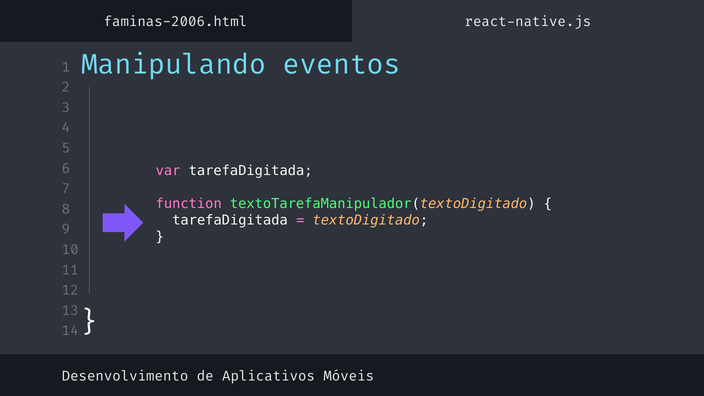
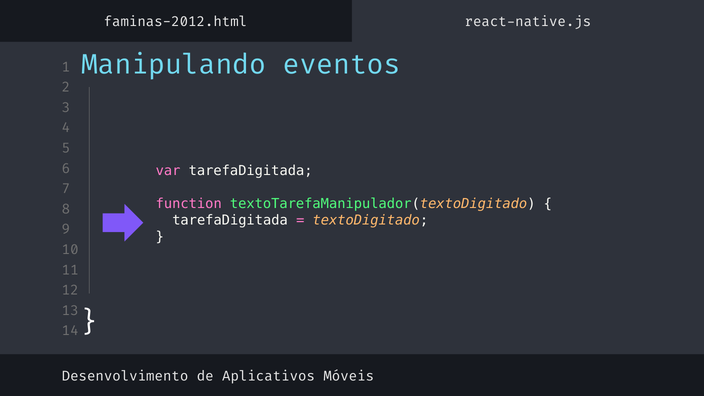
faminas-2006.html: faminas-2006.html -> faminas-2012.html (175, 22)
